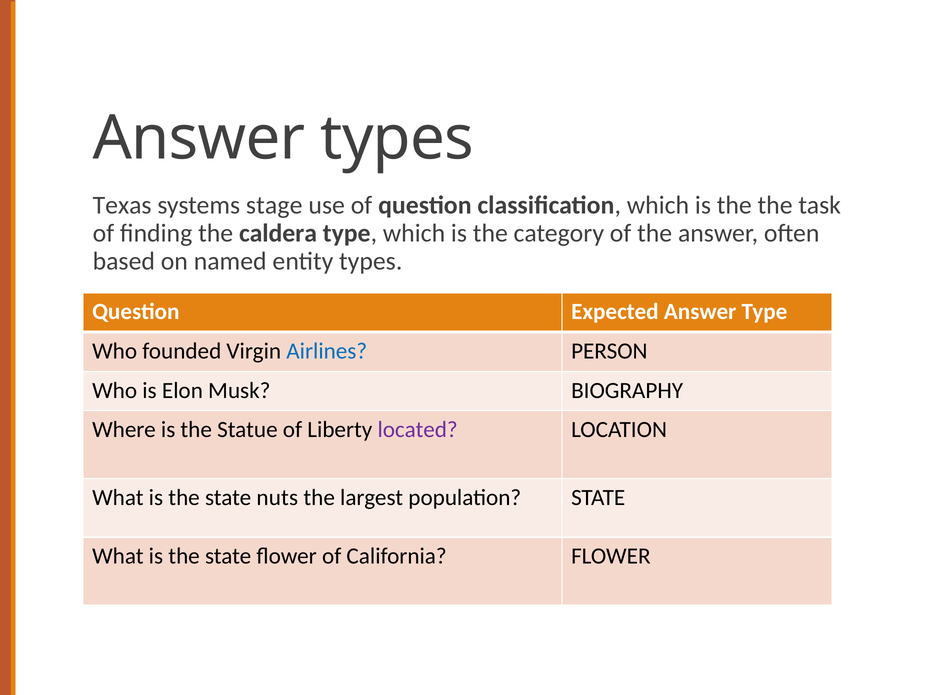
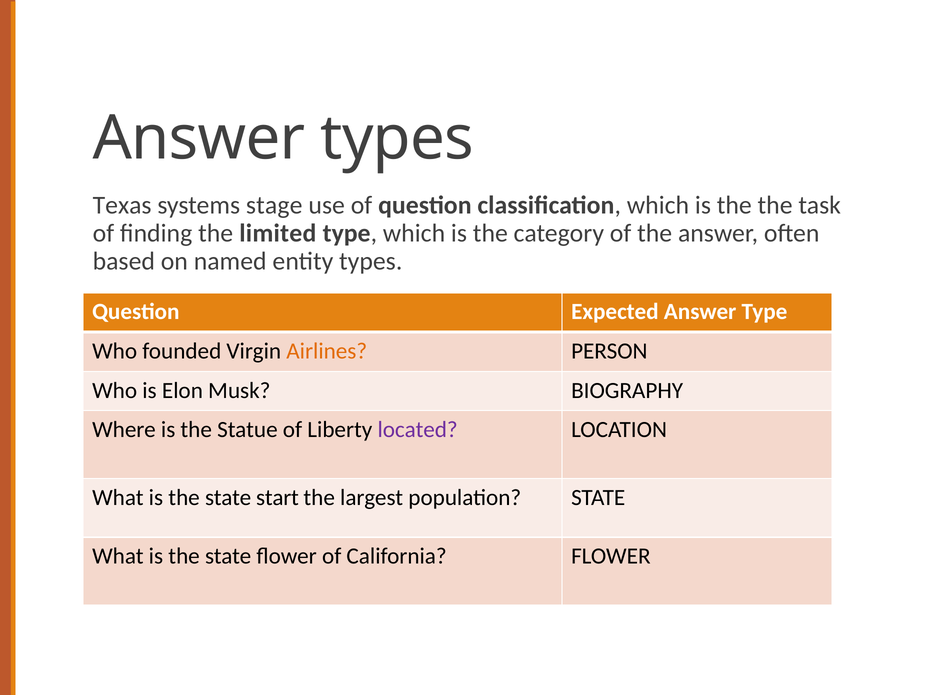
caldera: caldera -> limited (278, 233)
Airlines colour: blue -> orange (327, 351)
nuts: nuts -> start (277, 498)
